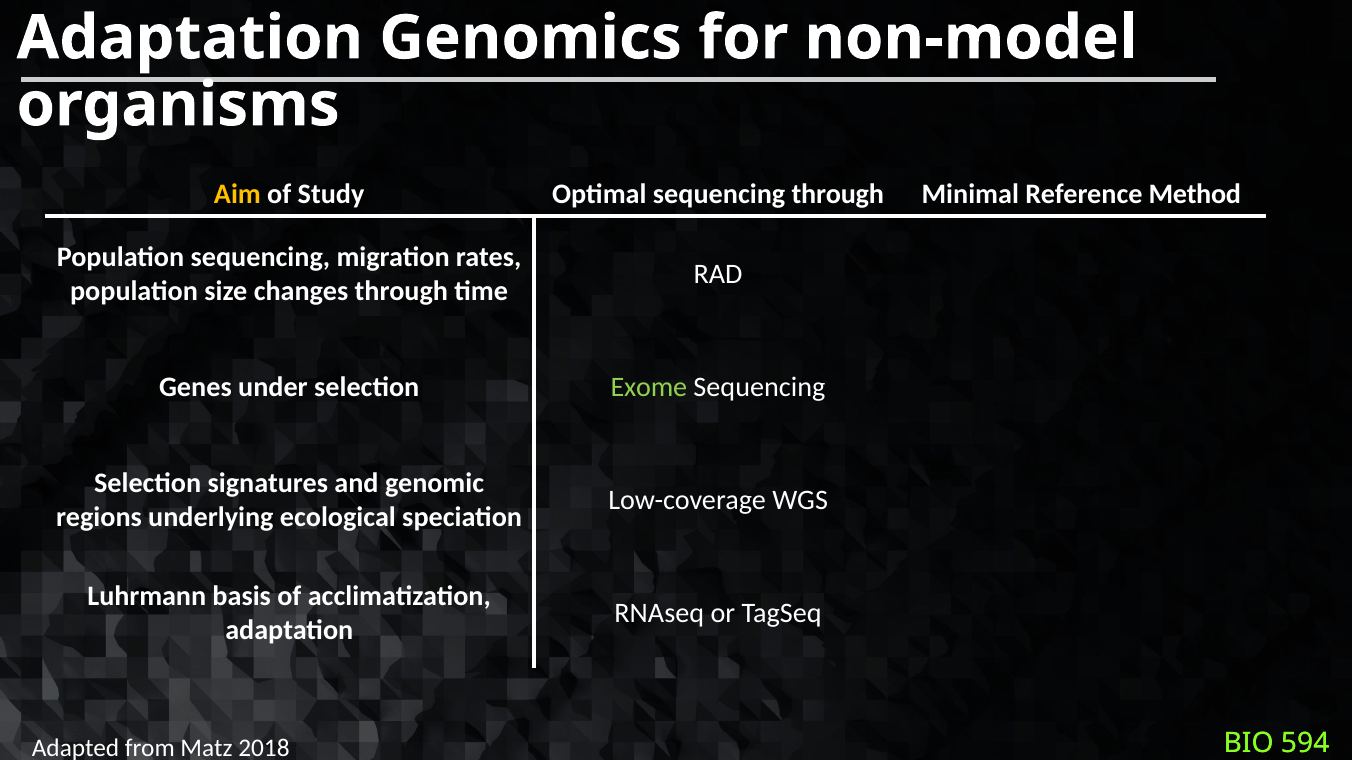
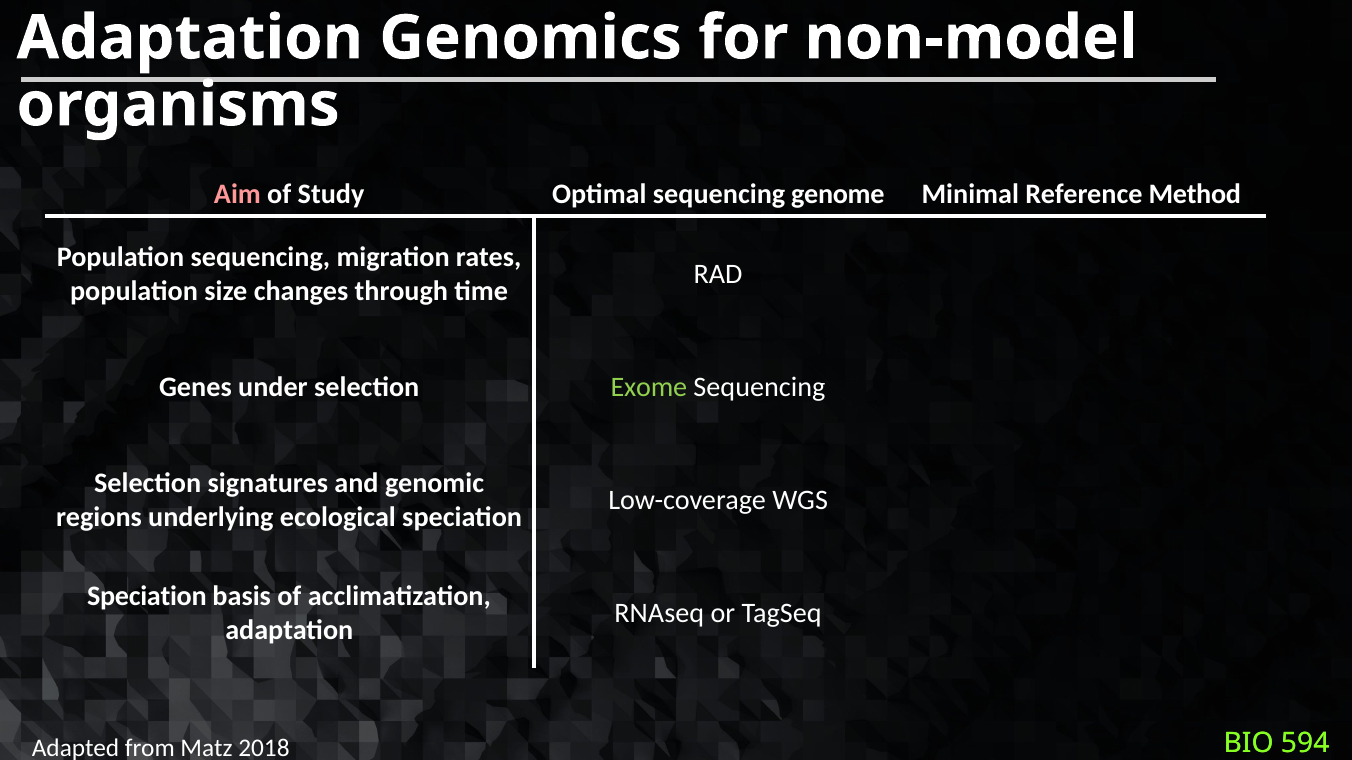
Aim colour: yellow -> pink (237, 194)
sequencing through: through -> genome (838, 194)
Luhrmann: Luhrmann -> Speciation (147, 596)
